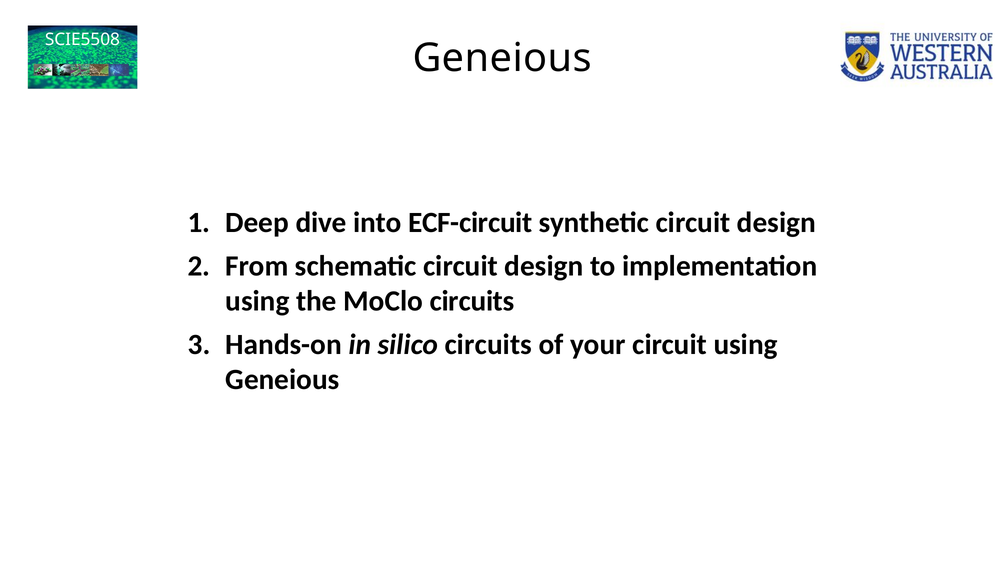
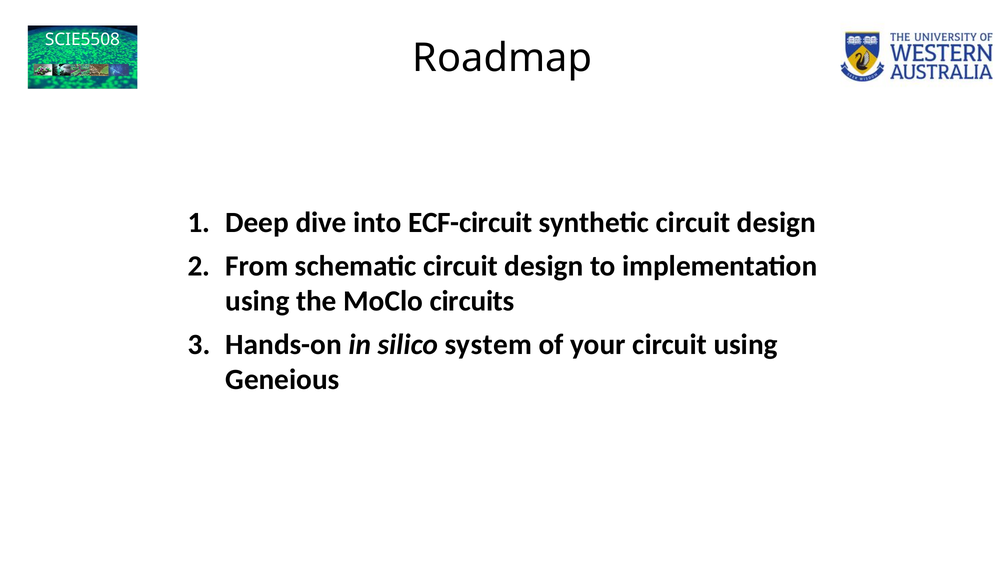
Geneious: Geneious -> Roadmap (502, 58)
silico circuits: circuits -> system (488, 345)
